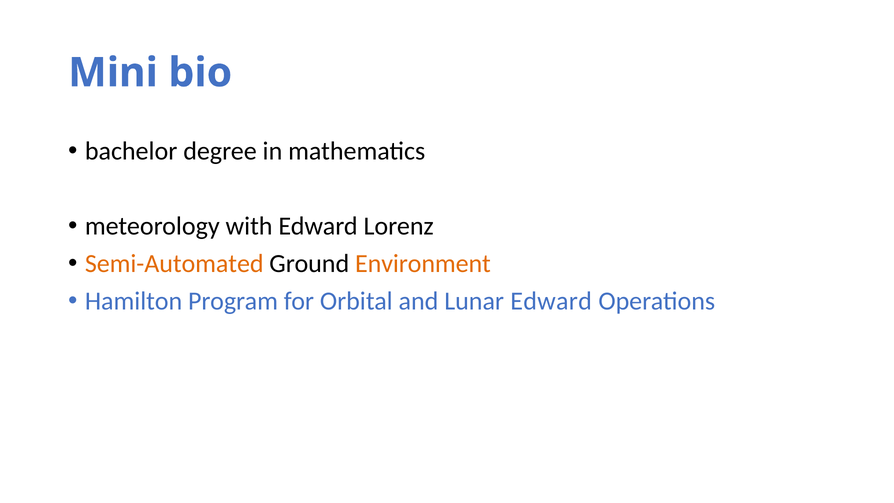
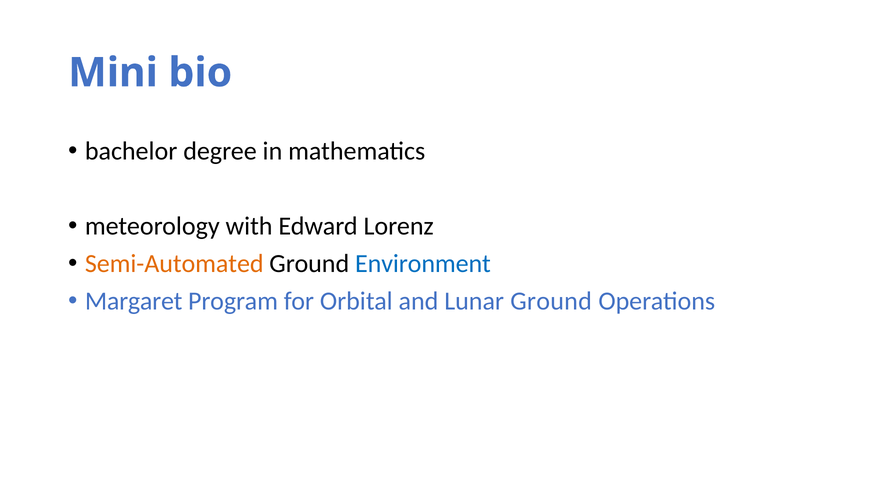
Environment colour: orange -> blue (423, 264)
Hamilton: Hamilton -> Margaret (134, 301)
Lunar Edward: Edward -> Ground (551, 301)
